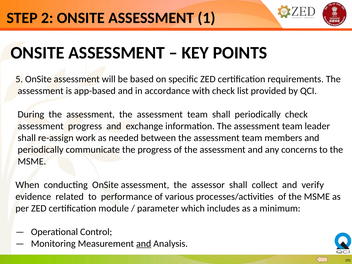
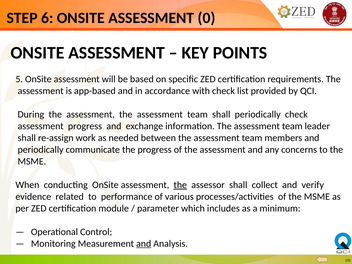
2: 2 -> 6 (47, 18)
1: 1 -> 0 (207, 18)
the underline: none -> present (180, 185)
